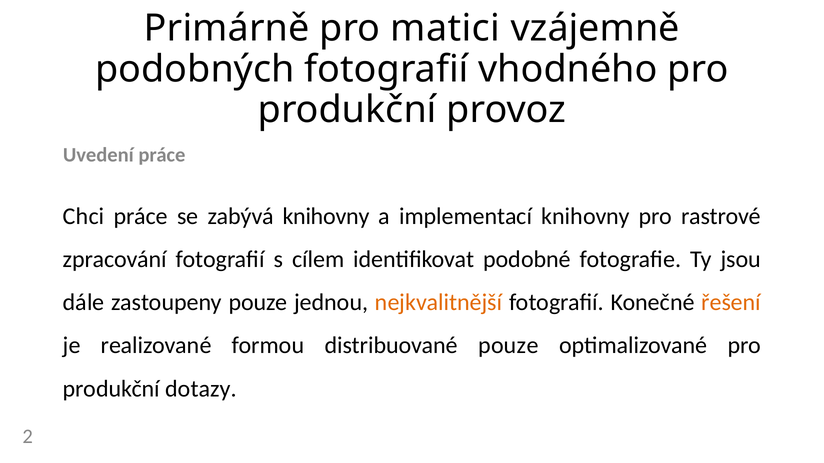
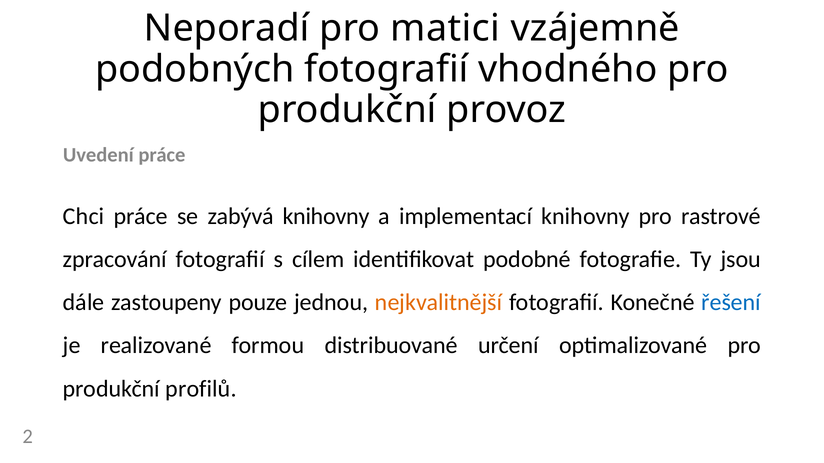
Primárně: Primárně -> Neporadí (227, 28)
řešení colour: orange -> blue (731, 303)
distribuované pouze: pouze -> určení (509, 346)
dotazy: dotazy -> profilů (201, 389)
